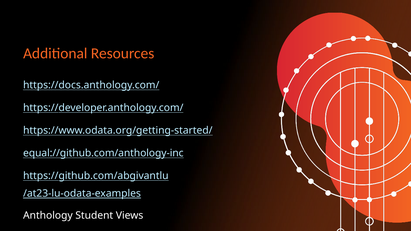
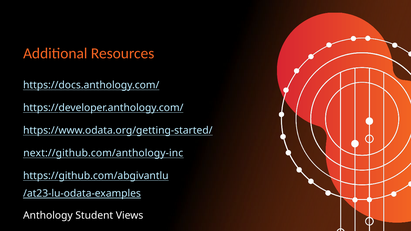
equal://github.com/anthology-inc: equal://github.com/anthology-inc -> next://github.com/anthology-inc (103, 153)
